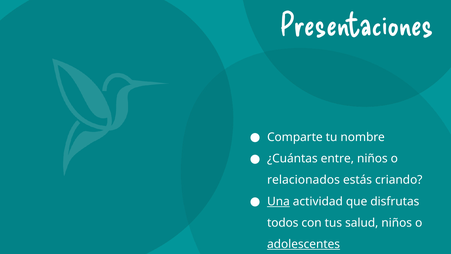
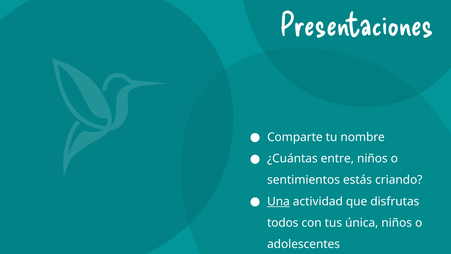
relacionados: relacionados -> sentimientos (304, 180)
salud: salud -> única (362, 223)
adolescentes underline: present -> none (304, 244)
